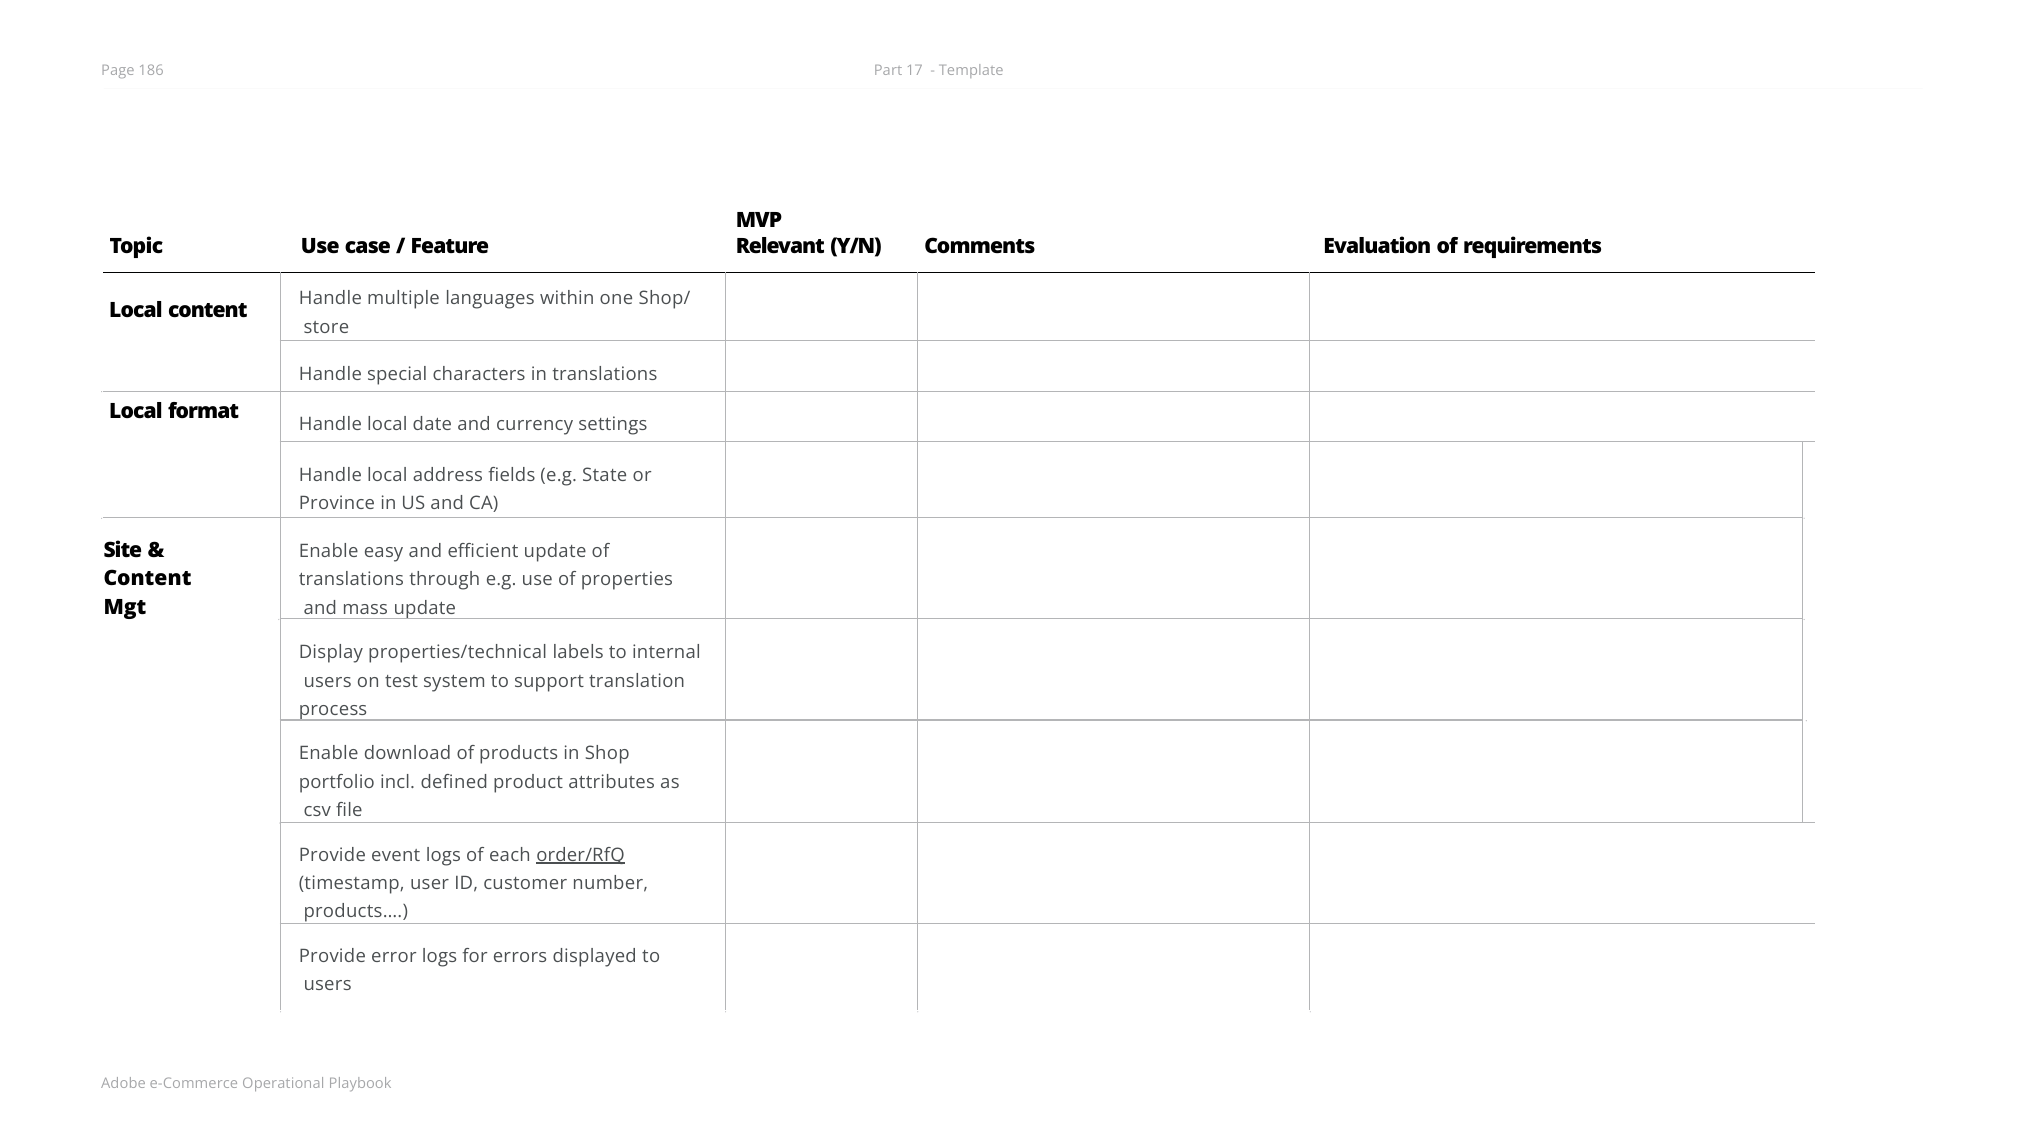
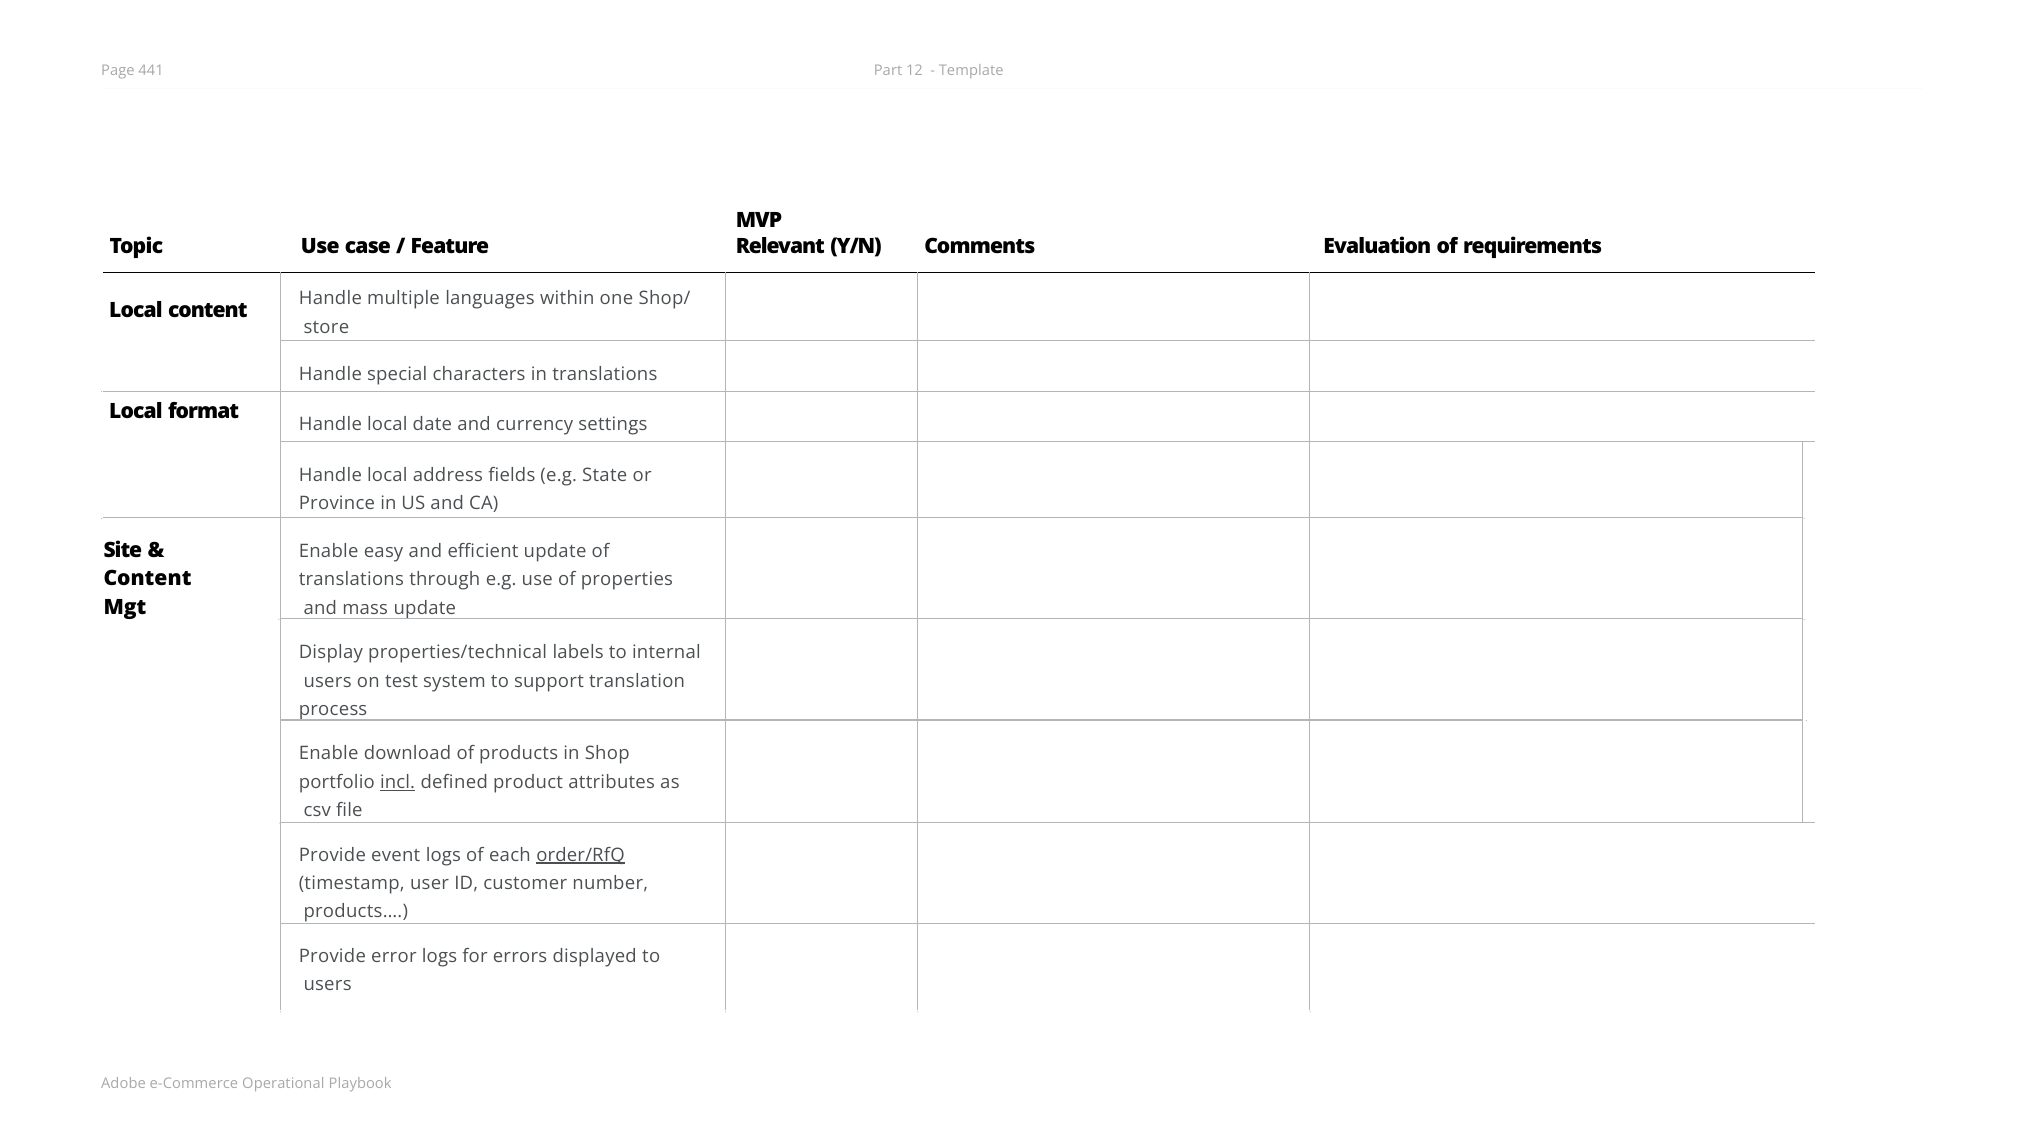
186: 186 -> 441 (151, 71)
17: 17 -> 12 (914, 71)
incl underline: none -> present (398, 782)
